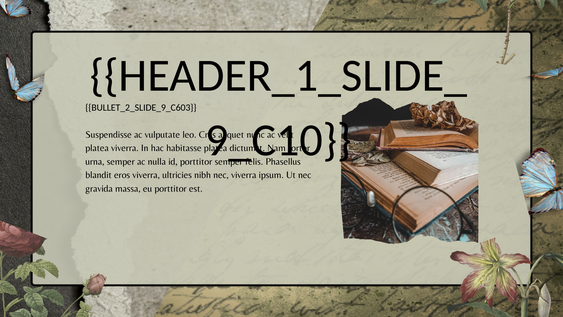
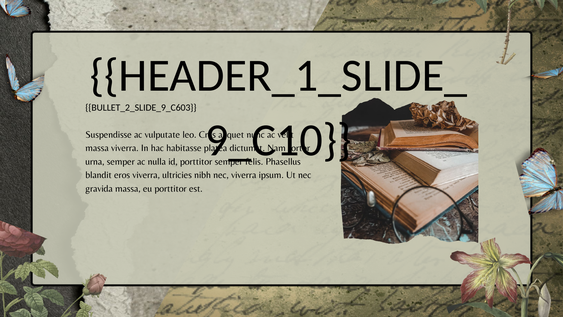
platea: platea -> massa (97, 148)
